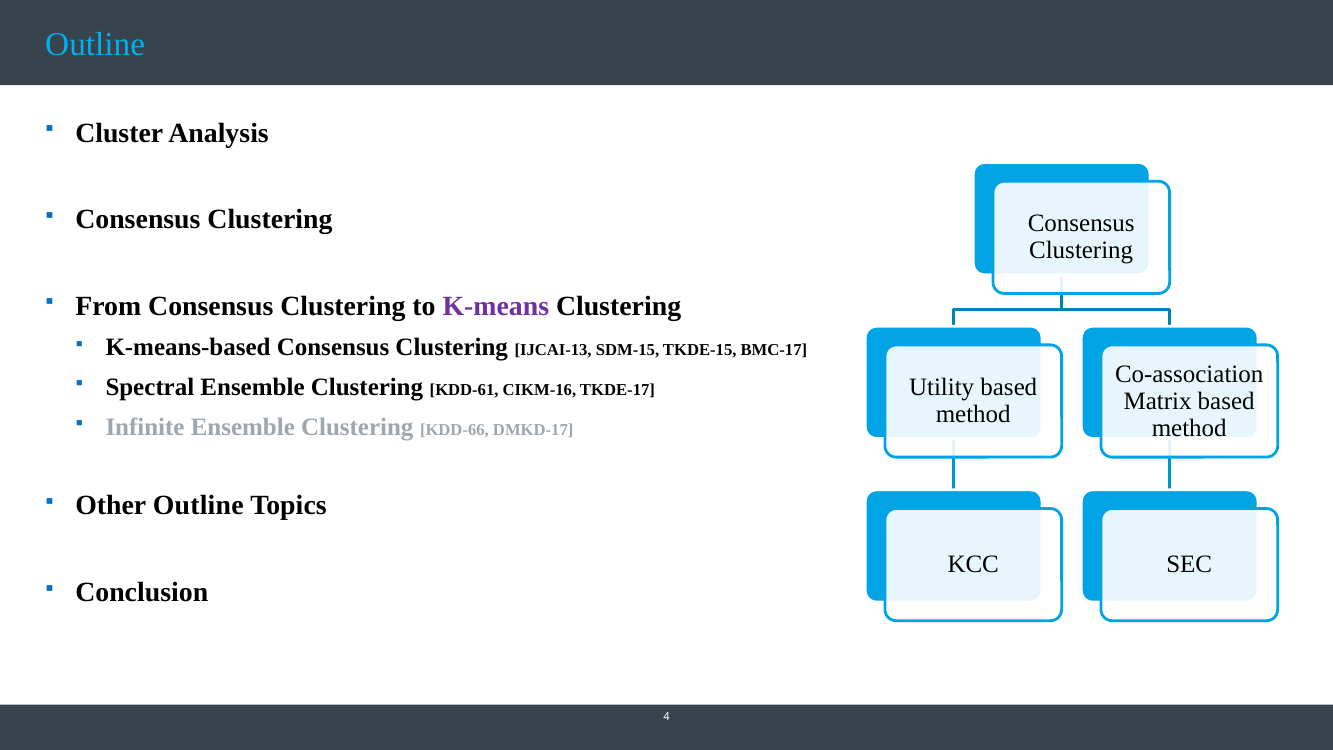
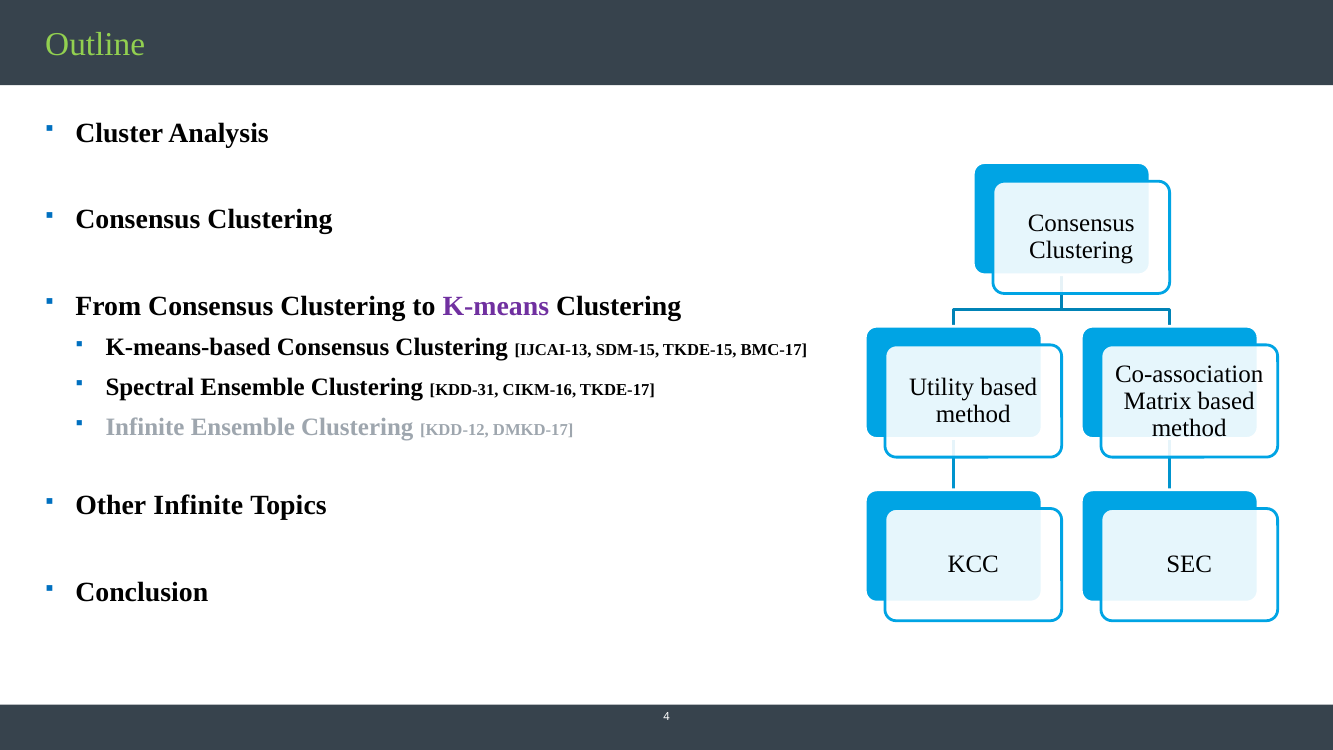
Outline colour: light blue -> light green (95, 45)
KDD-61: KDD-61 -> KDD-31 (464, 390)
KDD-66: KDD-66 -> KDD-12 (454, 430)
Other Outline: Outline -> Infinite (198, 506)
